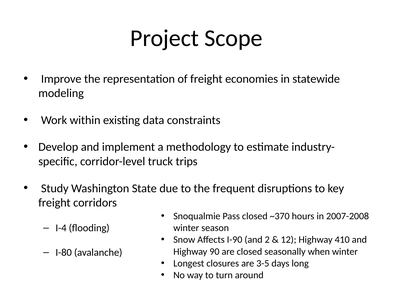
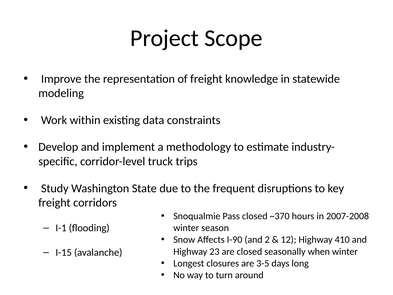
economies: economies -> knowledge (252, 79)
I-4: I-4 -> I-1 (61, 228)
I-80: I-80 -> I-15 (64, 252)
90: 90 -> 23 (214, 251)
